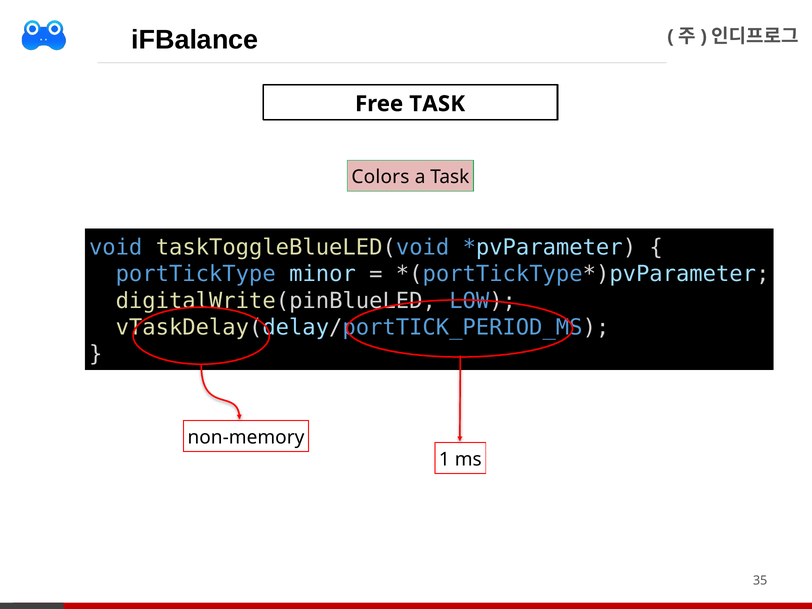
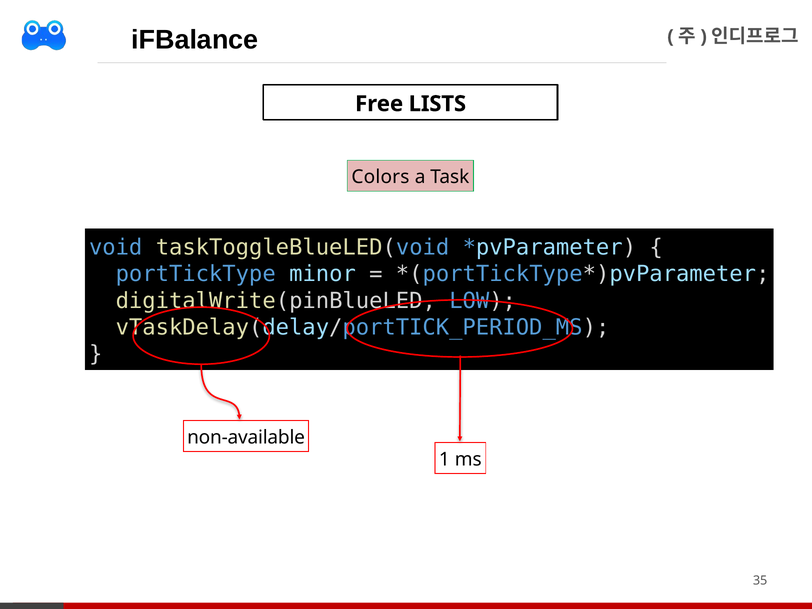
Free TASK: TASK -> LISTS (437, 104)
non-memory: non-memory -> non-available (246, 437)
